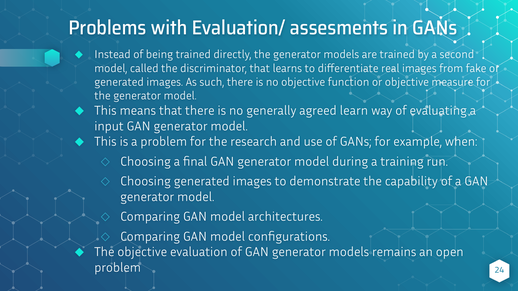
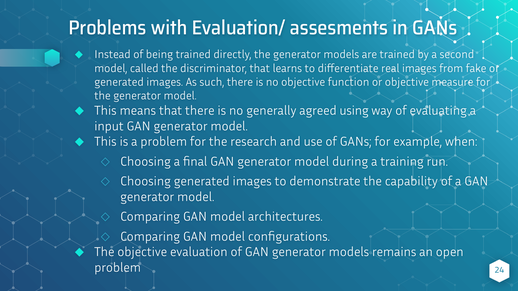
learn: learn -> using (354, 111)
